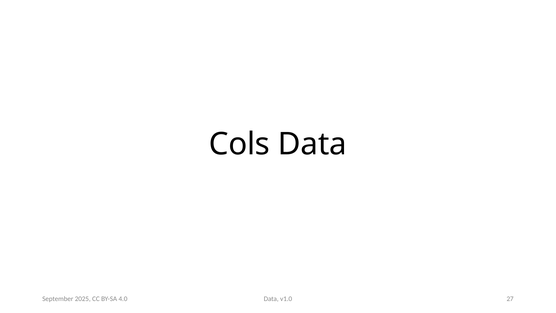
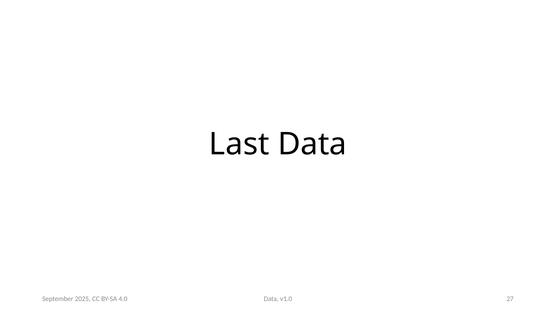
Cols: Cols -> Last (239, 144)
